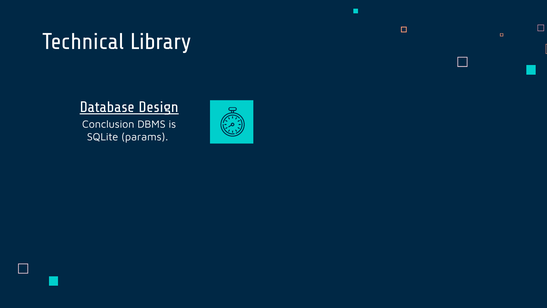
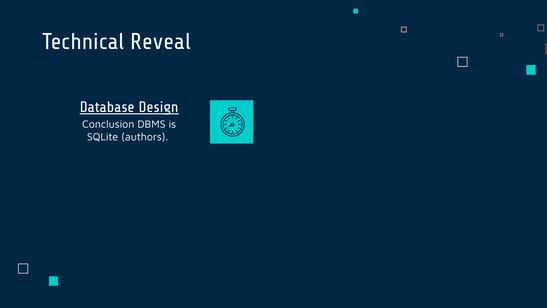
Library: Library -> Reveal (160, 42)
params: params -> authors (145, 137)
